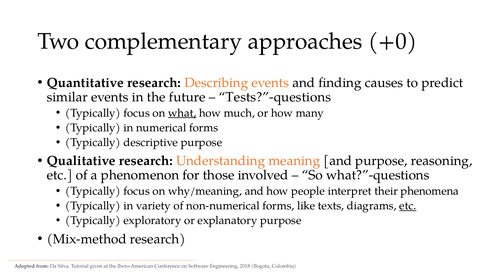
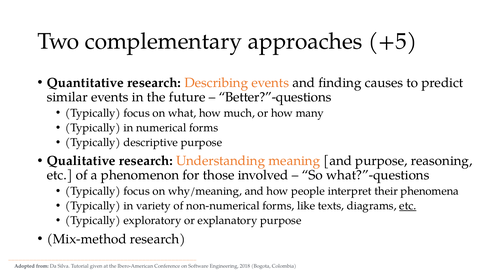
+0: +0 -> +5 (393, 41)
Tests?”-questions: Tests?”-questions -> Better?”-questions (275, 97)
what underline: present -> none (182, 113)
